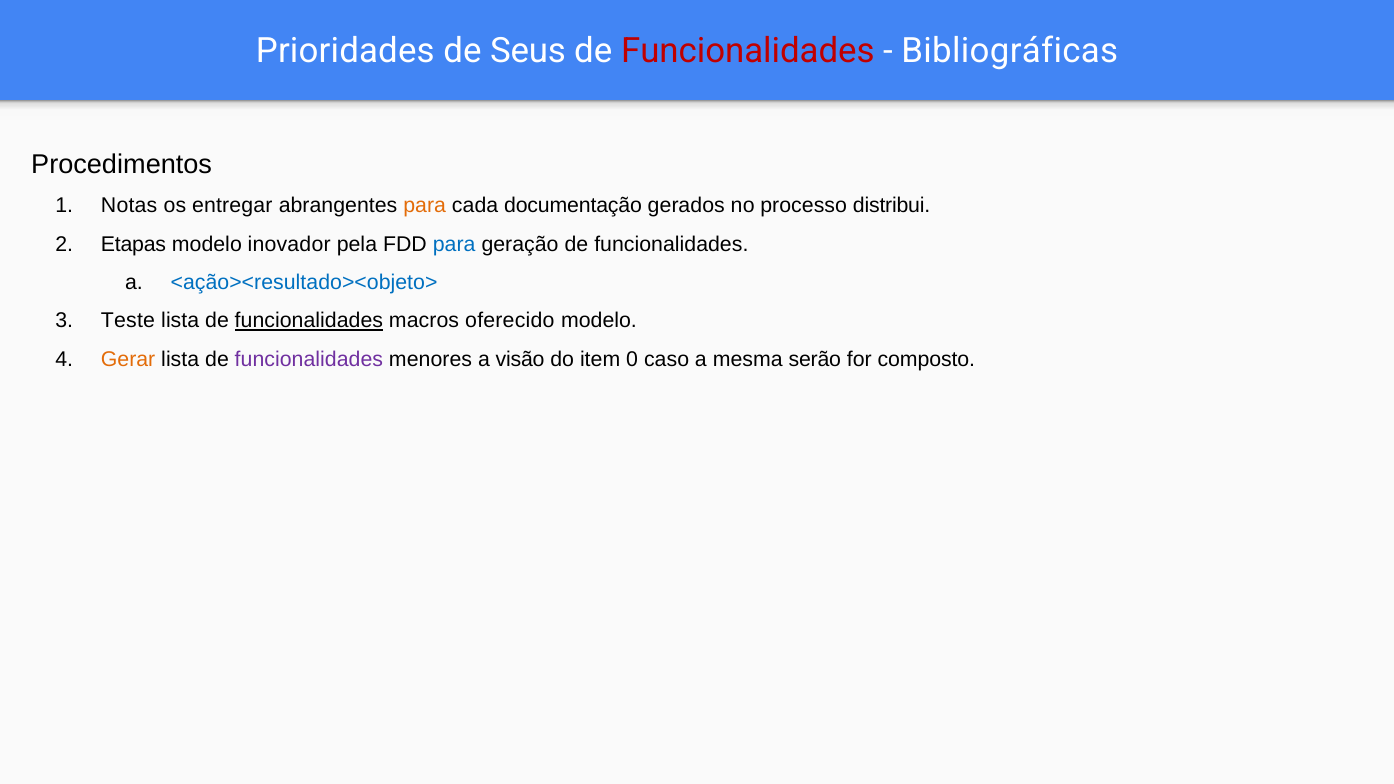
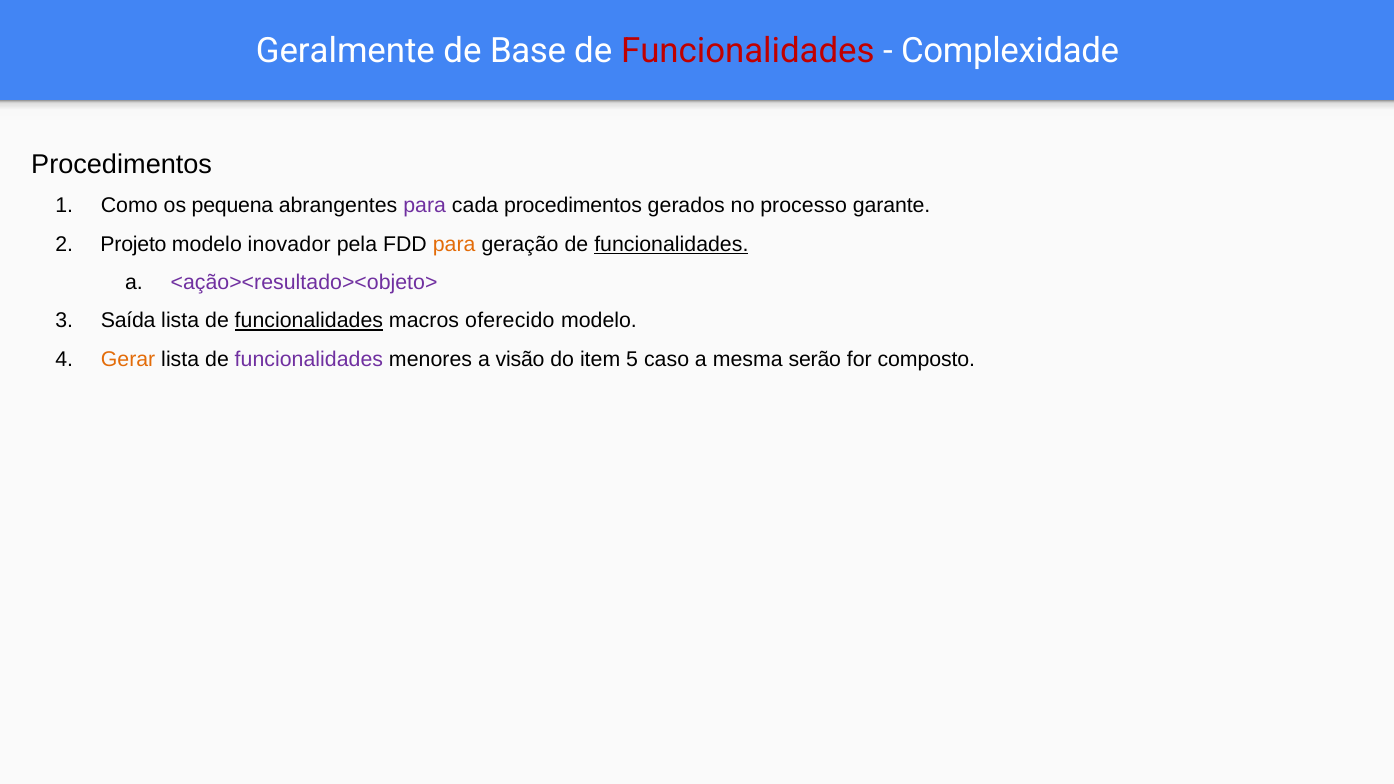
Prioridades: Prioridades -> Geralmente (345, 51)
Seus: Seus -> Base (528, 51)
Bibliográficas: Bibliográficas -> Complexidade (1010, 51)
Notas: Notas -> Como (129, 206)
entregar: entregar -> pequena (233, 206)
para colour: orange -> purple (425, 206)
cada documentação: documentação -> procedimentos (573, 206)
distribui: distribui -> garante (892, 206)
Etapas: Etapas -> Projeto (134, 244)
para colour: blue -> orange (454, 244)
funcionalidades underline: none -> present (671, 244)
<ação><resultado><objeto> colour: blue -> purple (304, 283)
Teste: Teste -> Saída (128, 321)
0: 0 -> 5 (632, 359)
